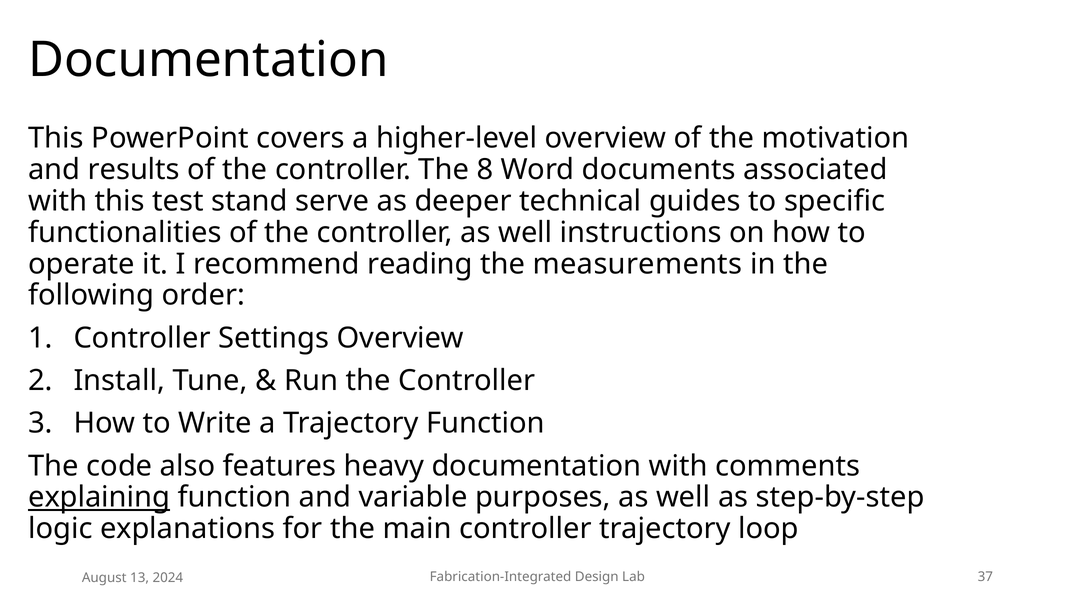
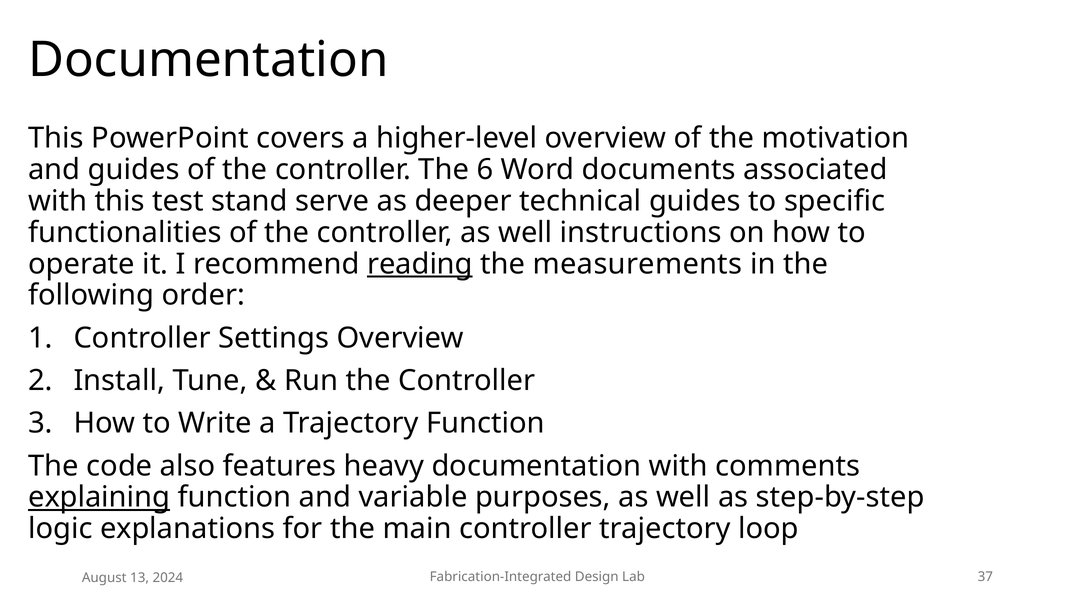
and results: results -> guides (134, 169)
8: 8 -> 6 (485, 169)
reading underline: none -> present (420, 264)
